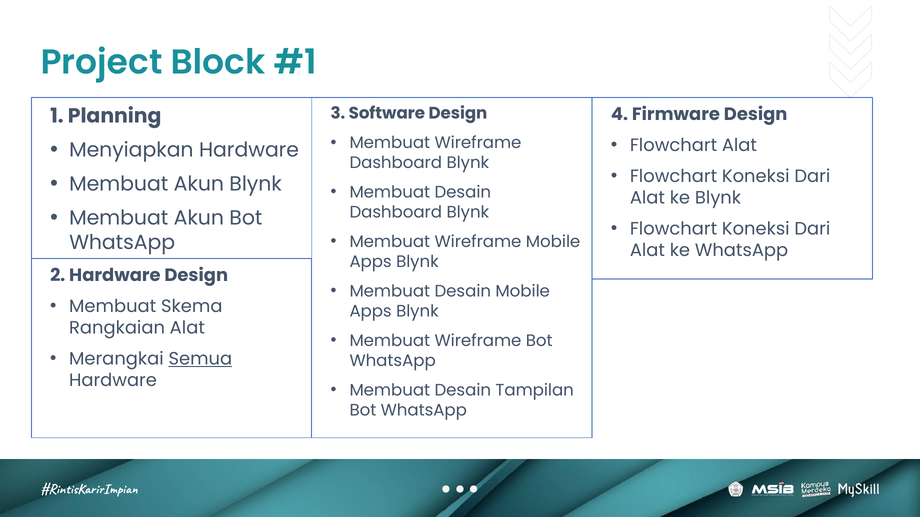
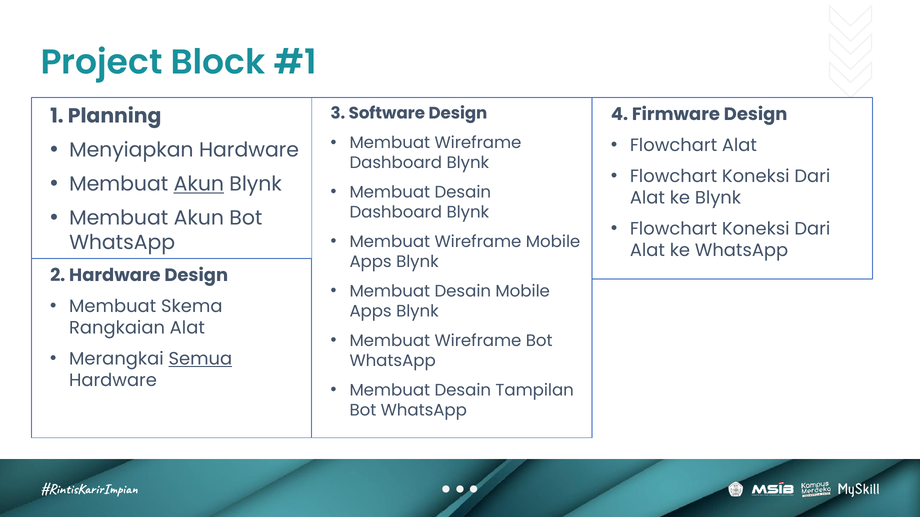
Akun underline: none -> present (199, 184)
